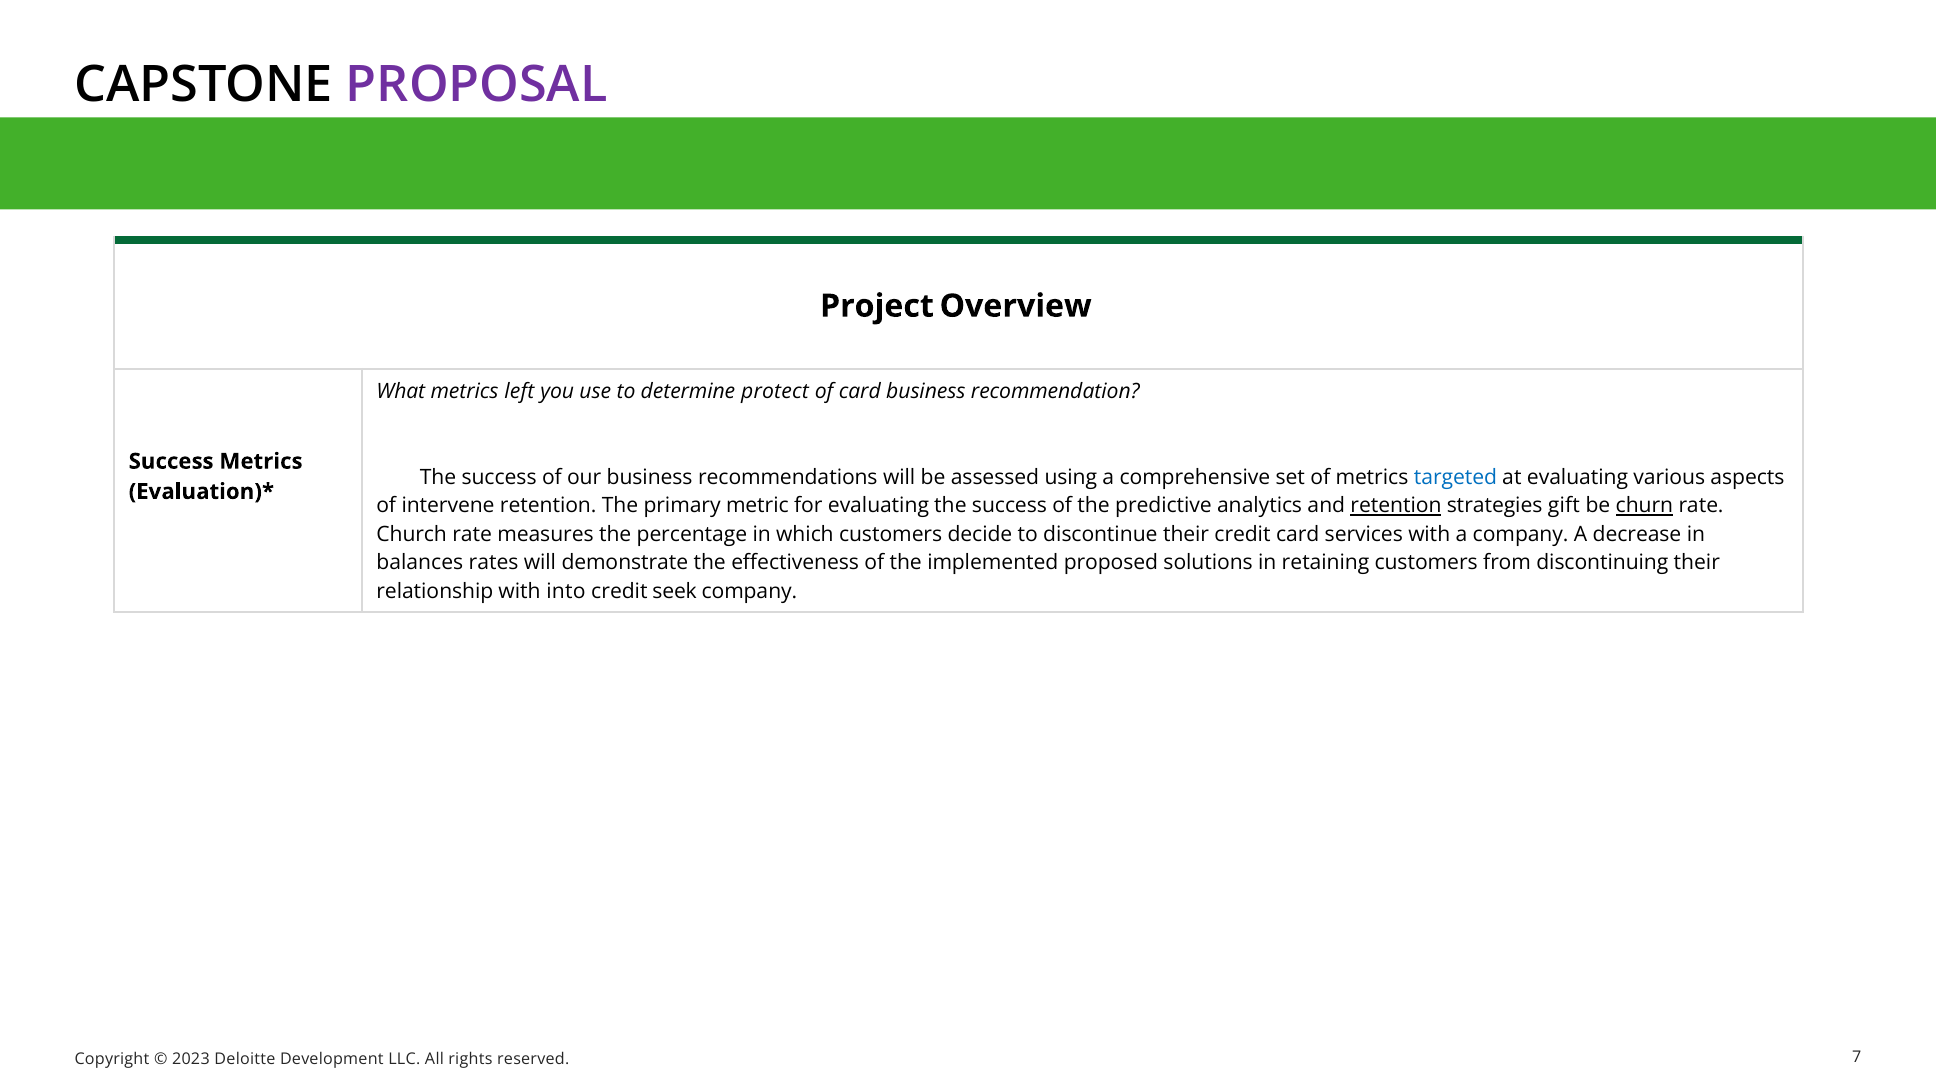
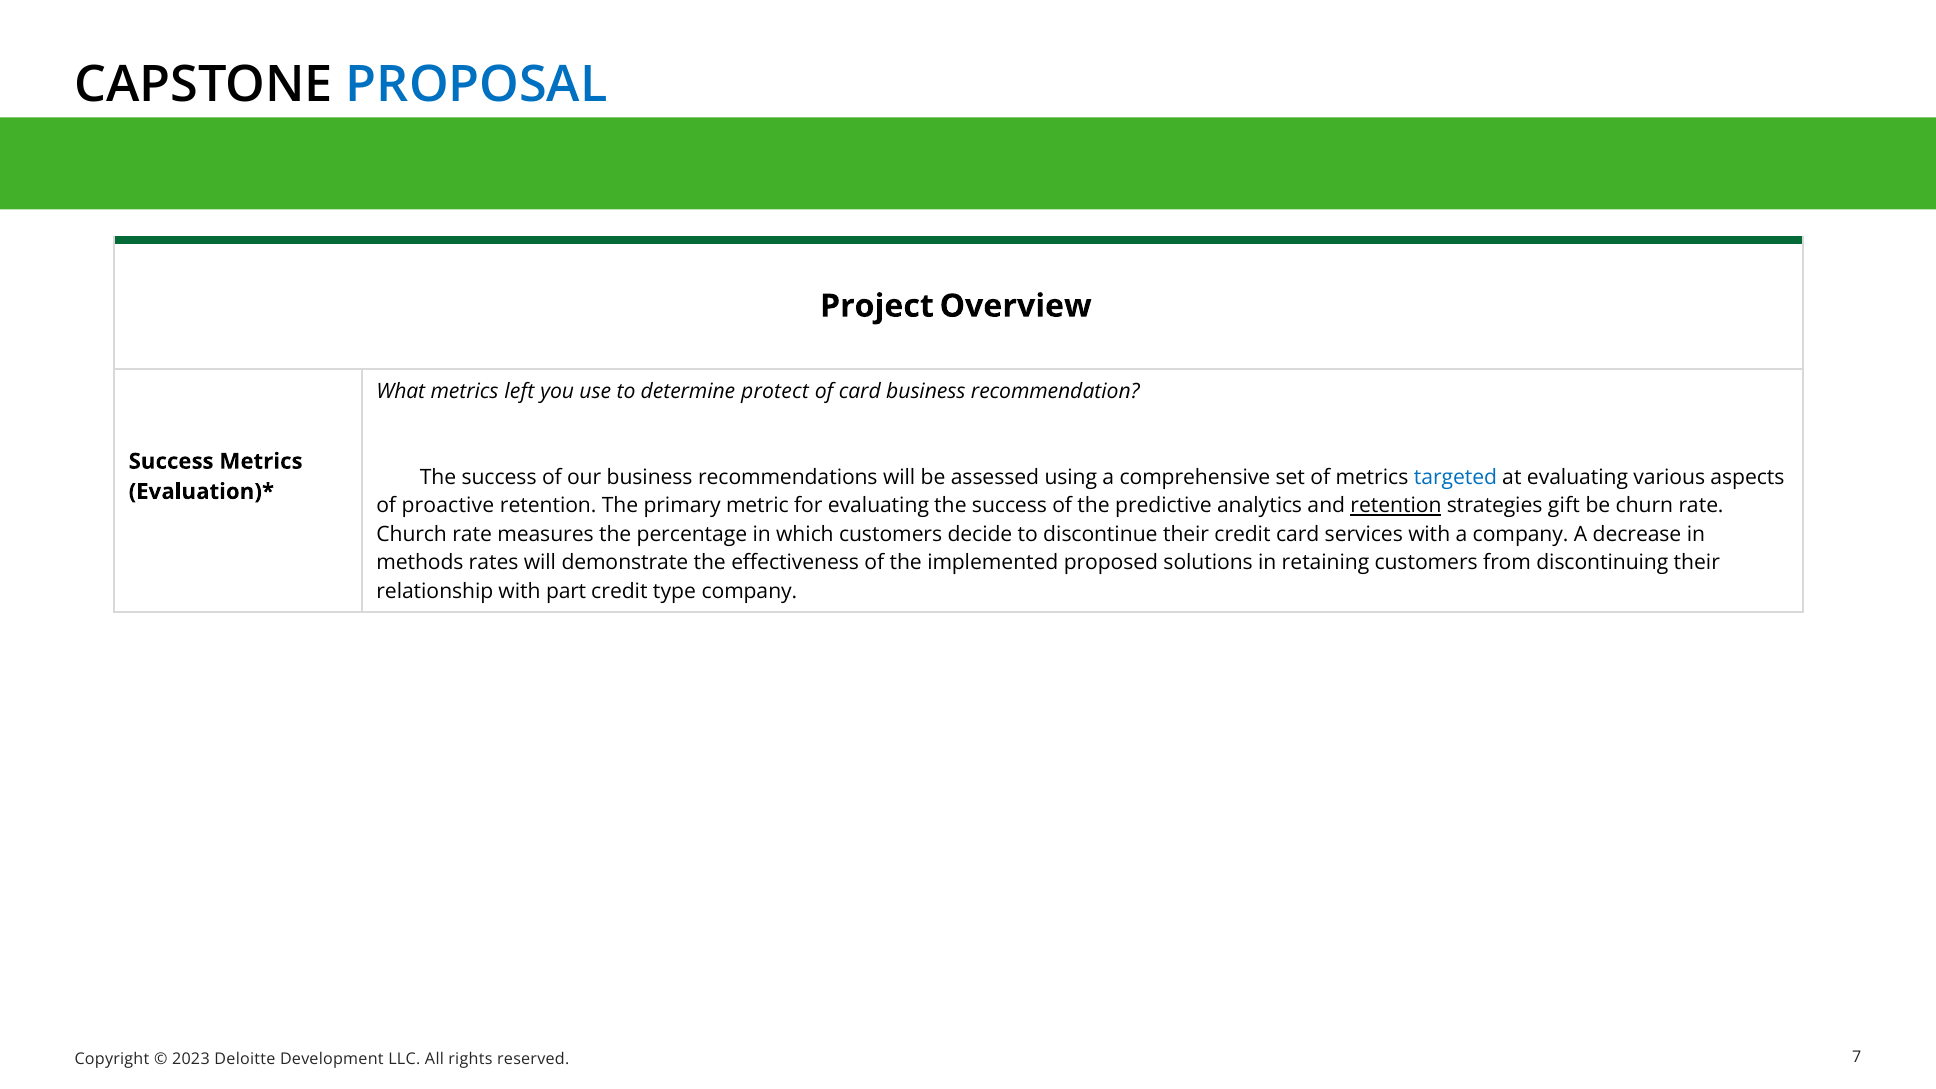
PROPOSAL colour: purple -> blue (477, 85)
intervene: intervene -> proactive (448, 506)
churn underline: present -> none (1644, 506)
balances: balances -> methods (420, 563)
into: into -> part (566, 592)
seek: seek -> type (674, 592)
